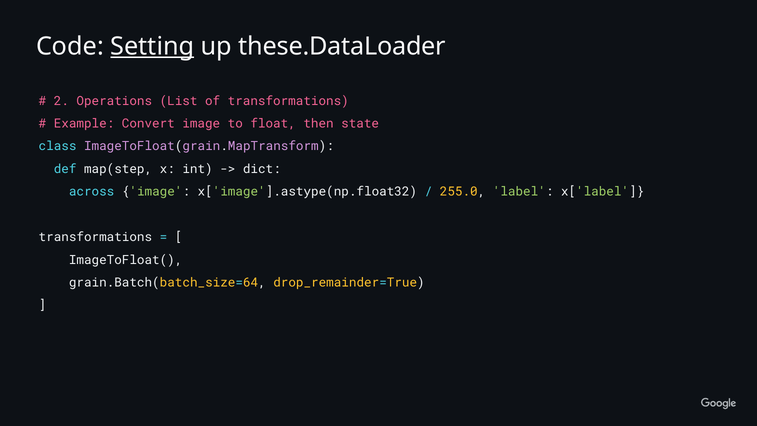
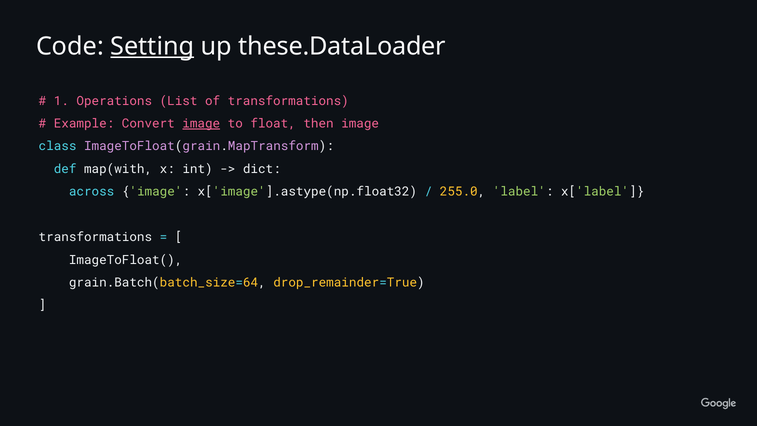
2: 2 -> 1 (61, 101)
image underline: none -> present (201, 124)
then state: state -> image (360, 124)
map(step: map(step -> map(with (118, 169)
